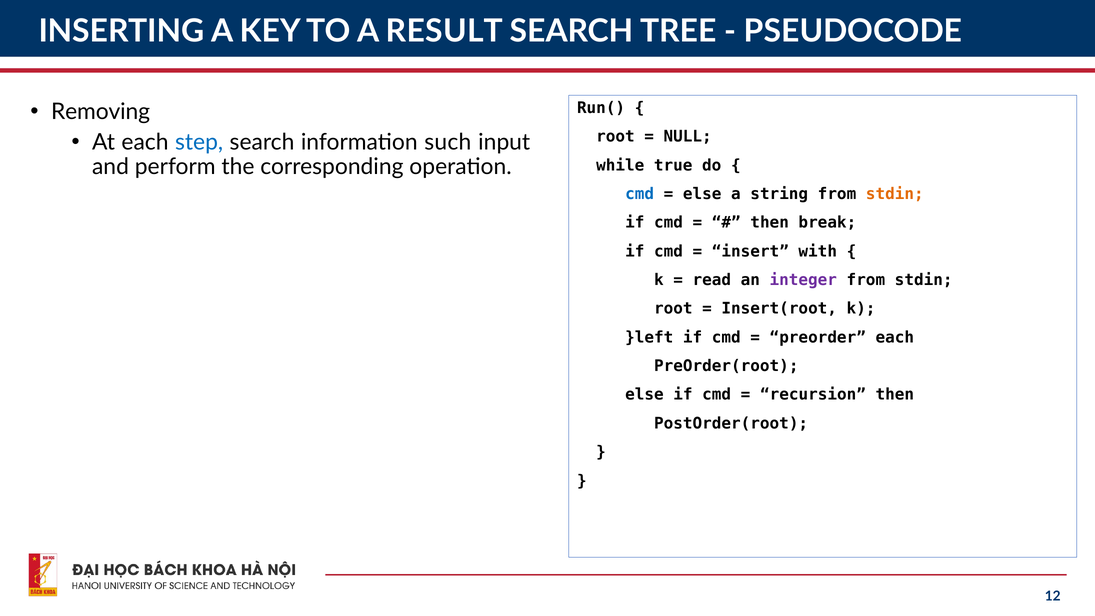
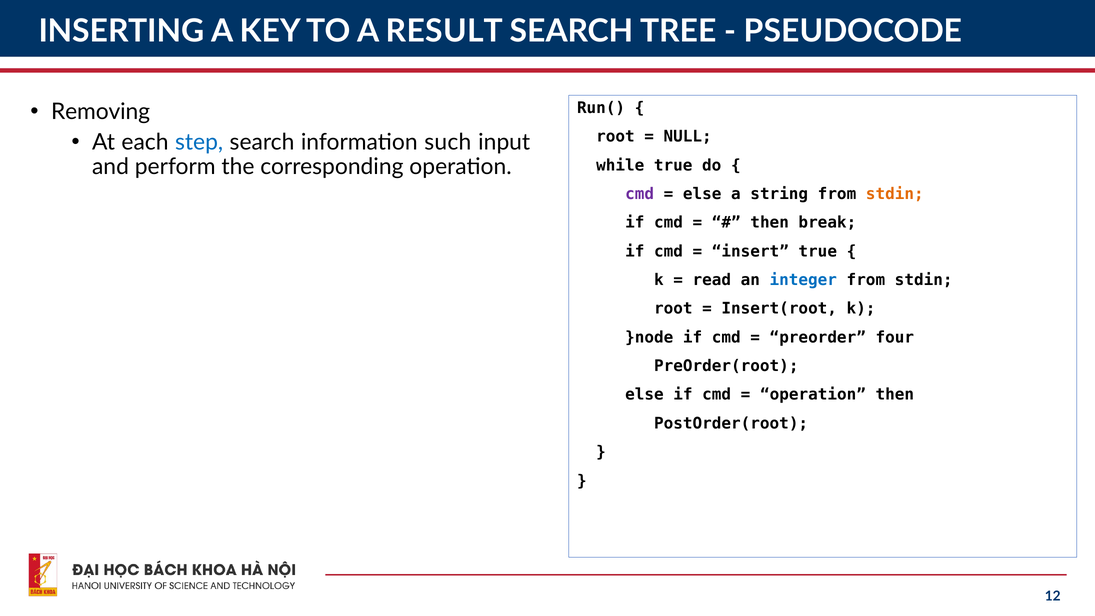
cmd colour: blue -> purple (640, 194)
insert with: with -> true (818, 251)
integer colour: purple -> blue (803, 280)
}left: }left -> }node (649, 337)
preorder each: each -> four (895, 337)
recursion: recursion -> operation (813, 395)
